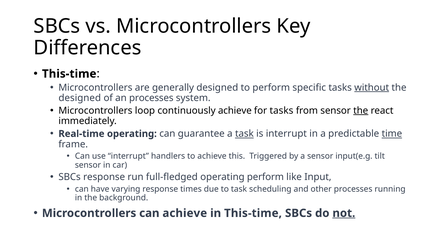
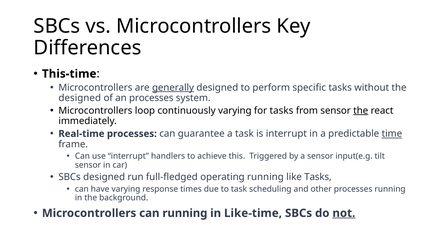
generally underline: none -> present (173, 88)
without underline: present -> none (372, 88)
continuously achieve: achieve -> varying (235, 111)
Real-time operating: operating -> processes (132, 134)
task underline: present -> none (244, 134)
SBCs response: response -> designed (104, 177)
operating perform: perform -> running (265, 177)
like Input: Input -> Tasks (318, 177)
can achieve: achieve -> running (185, 213)
in This-time: This-time -> Like-time (253, 213)
